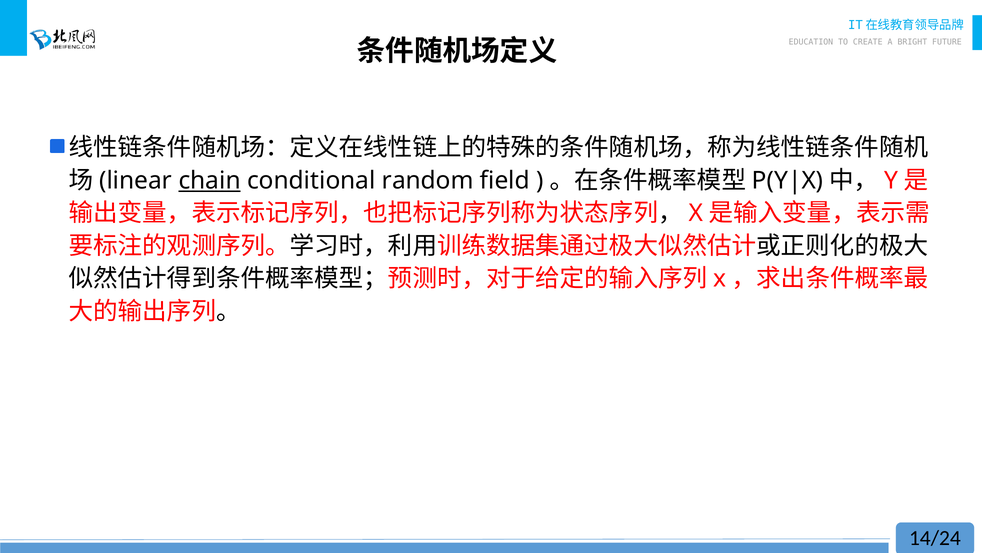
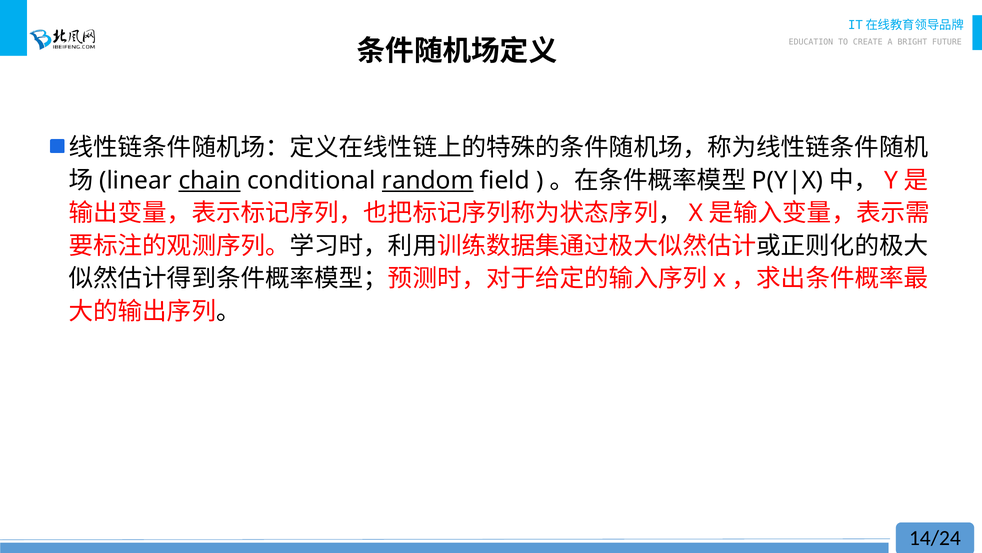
random underline: none -> present (428, 180)
